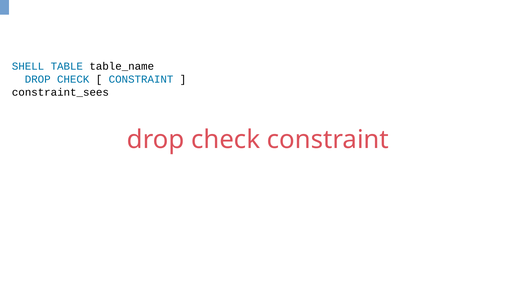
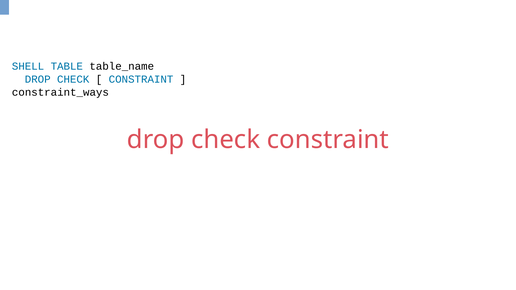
constraint_sees: constraint_sees -> constraint_ways (60, 92)
